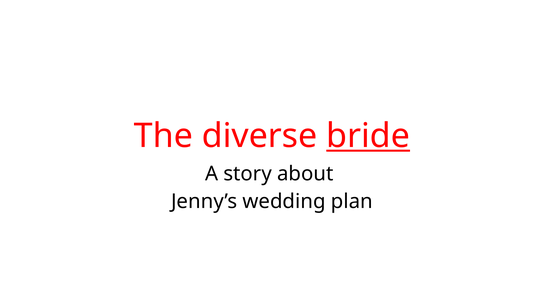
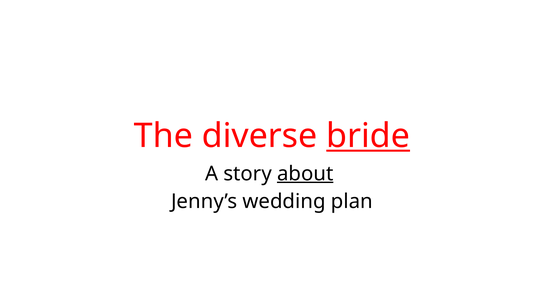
about underline: none -> present (305, 174)
